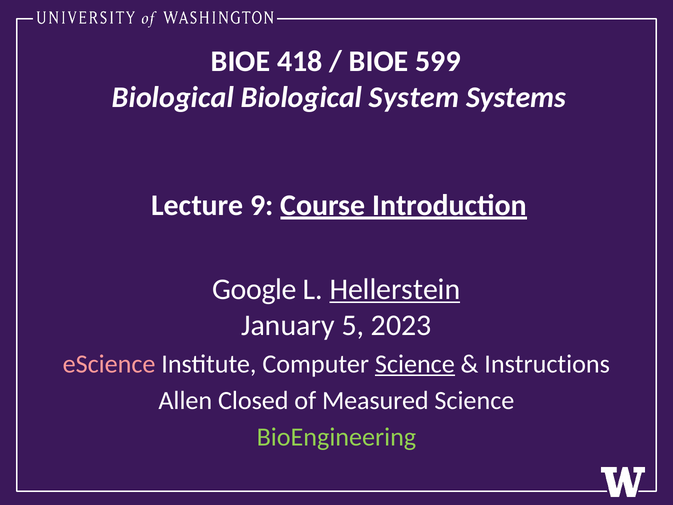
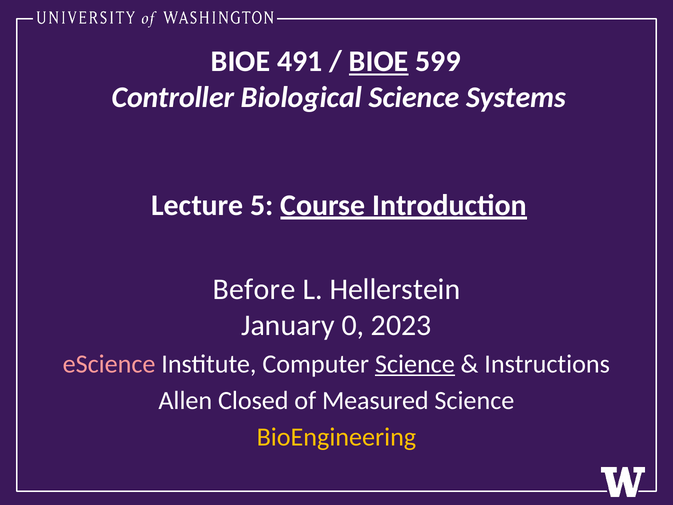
418: 418 -> 491 (300, 61)
BIOE underline: none -> present (379, 61)
Biological: Biological -> Controller (173, 97)
Biological System: System -> Science (414, 97)
9: 9 -> 5 (262, 205)
Google: Google -> Before (254, 289)
Hellerstein underline: present -> none (395, 289)
5: 5 -> 0 (353, 325)
BioEngineering colour: light green -> yellow (336, 437)
